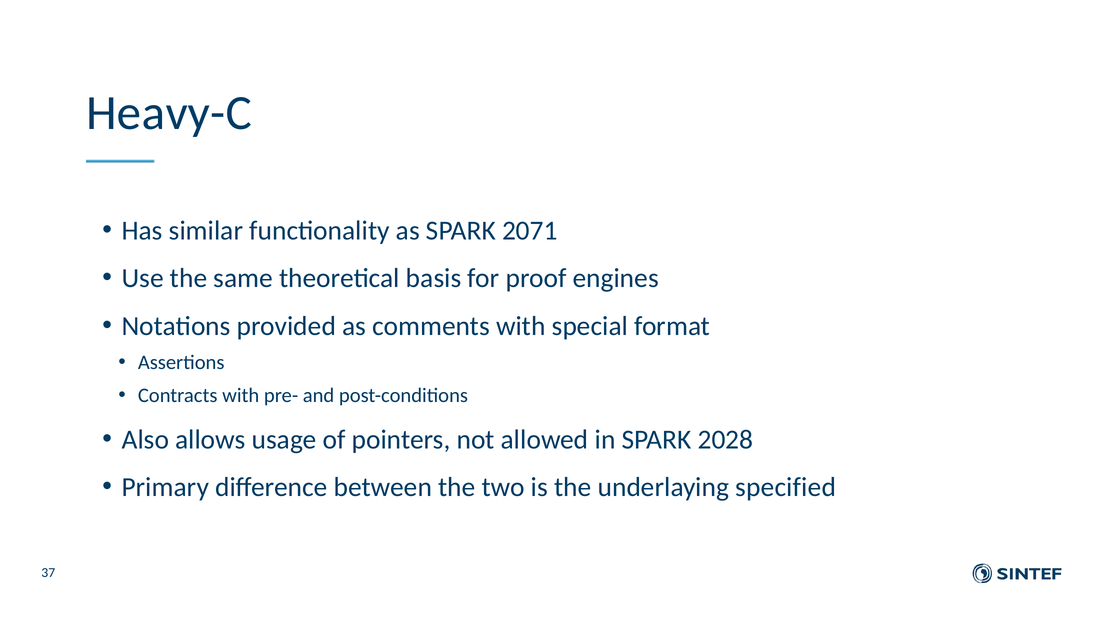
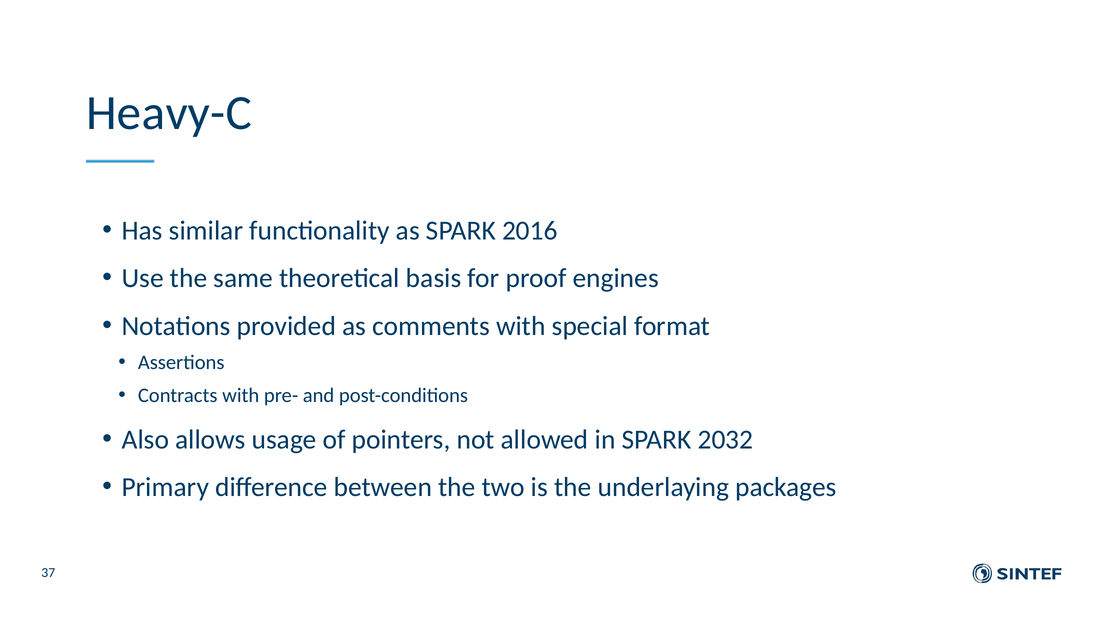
2071: 2071 -> 2016 (530, 231)
2028: 2028 -> 2032 (725, 440)
specified: specified -> packages (786, 487)
